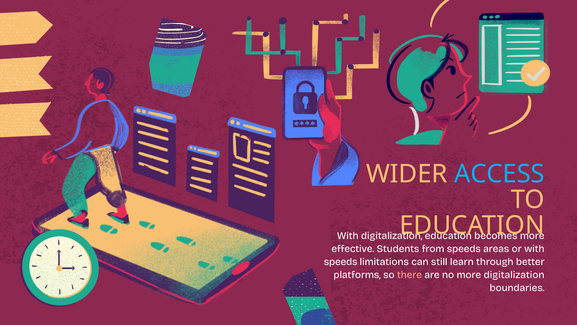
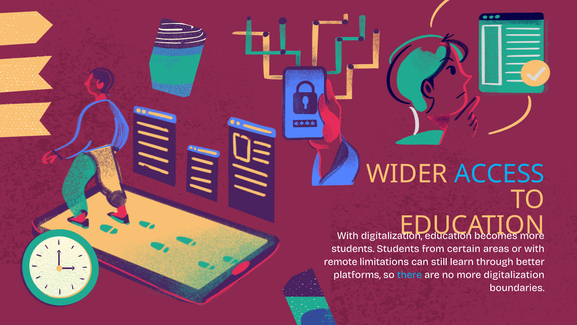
effective: effective -> students (353, 248)
from speeds: speeds -> certain (464, 248)
speeds: speeds -> remote (341, 261)
there colour: pink -> light blue (409, 274)
